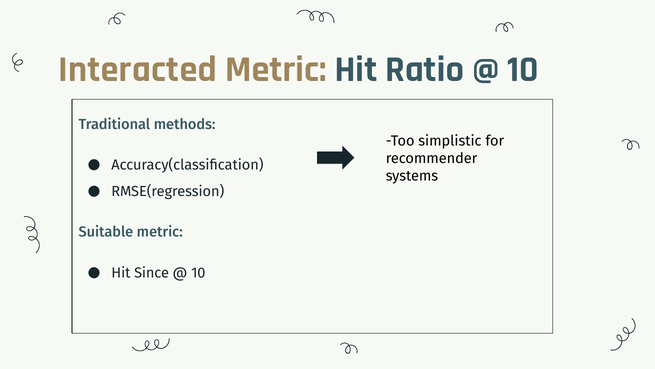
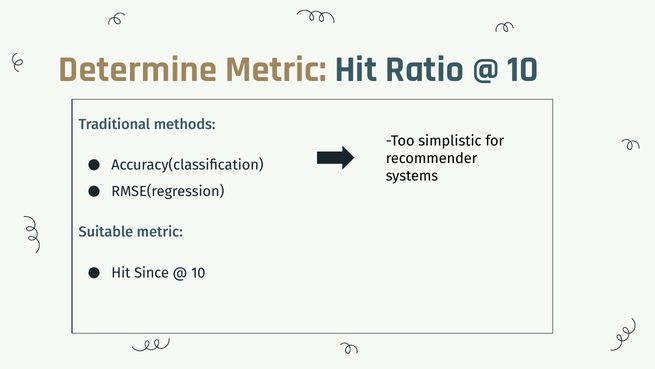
Interacted: Interacted -> Determine (138, 69)
